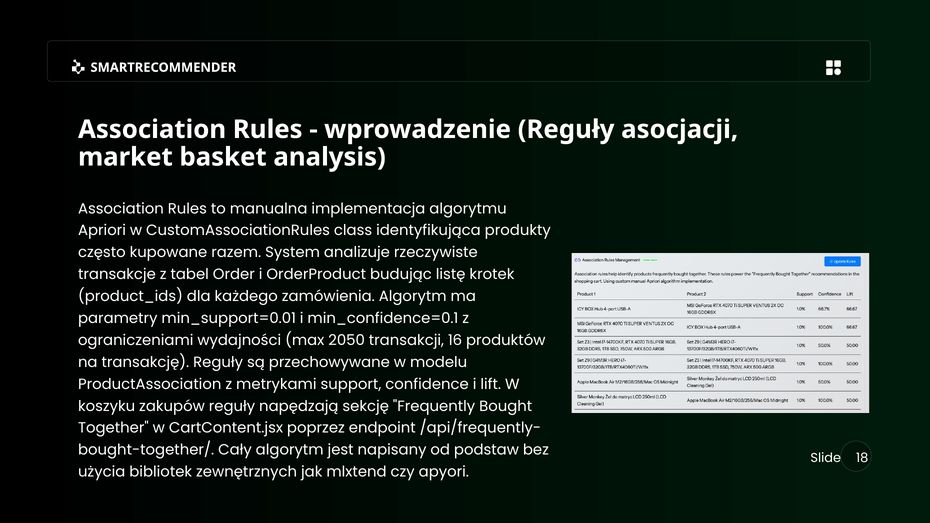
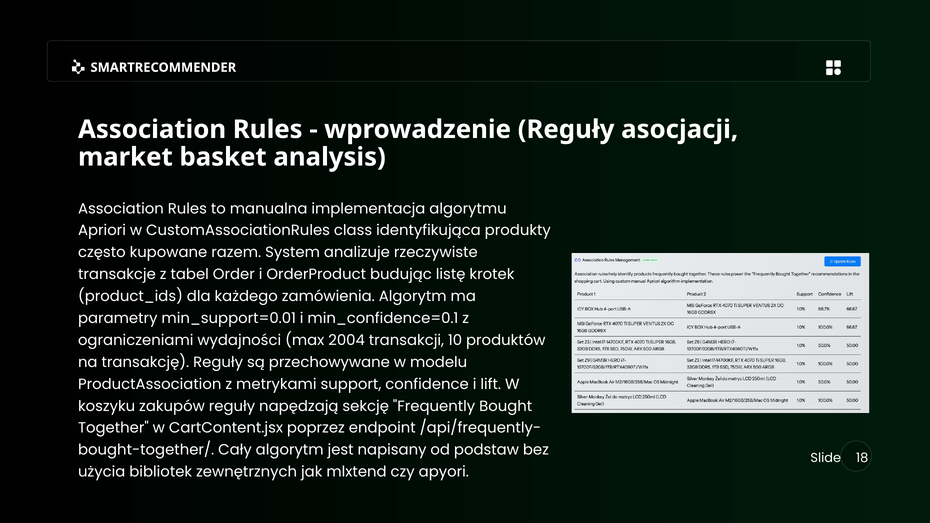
2050: 2050 -> 2004 (347, 340)
16: 16 -> 10 (455, 340)
